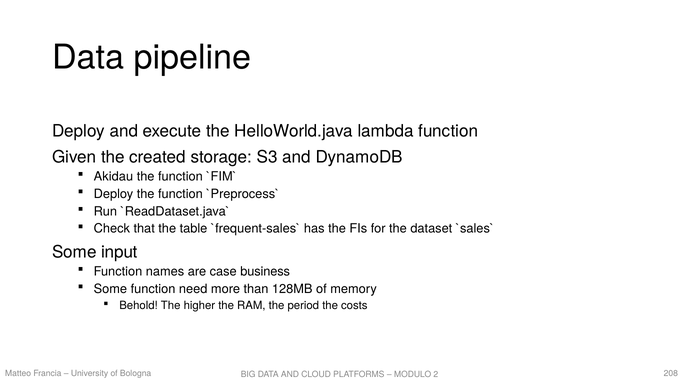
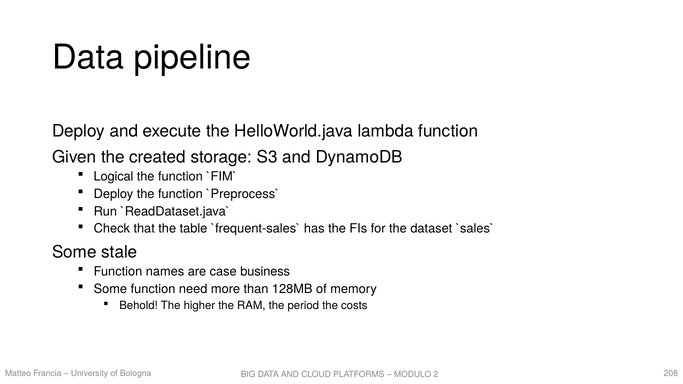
Akidau: Akidau -> Logical (114, 177)
input: input -> stale (119, 252)
